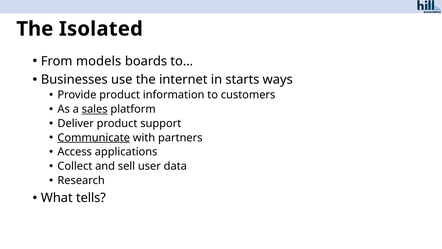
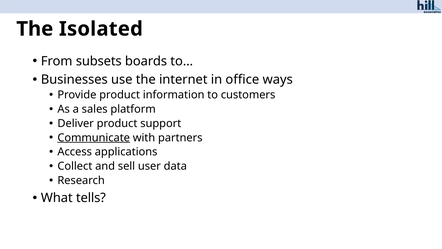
models: models -> subsets (99, 61)
starts: starts -> office (242, 80)
sales underline: present -> none (95, 109)
